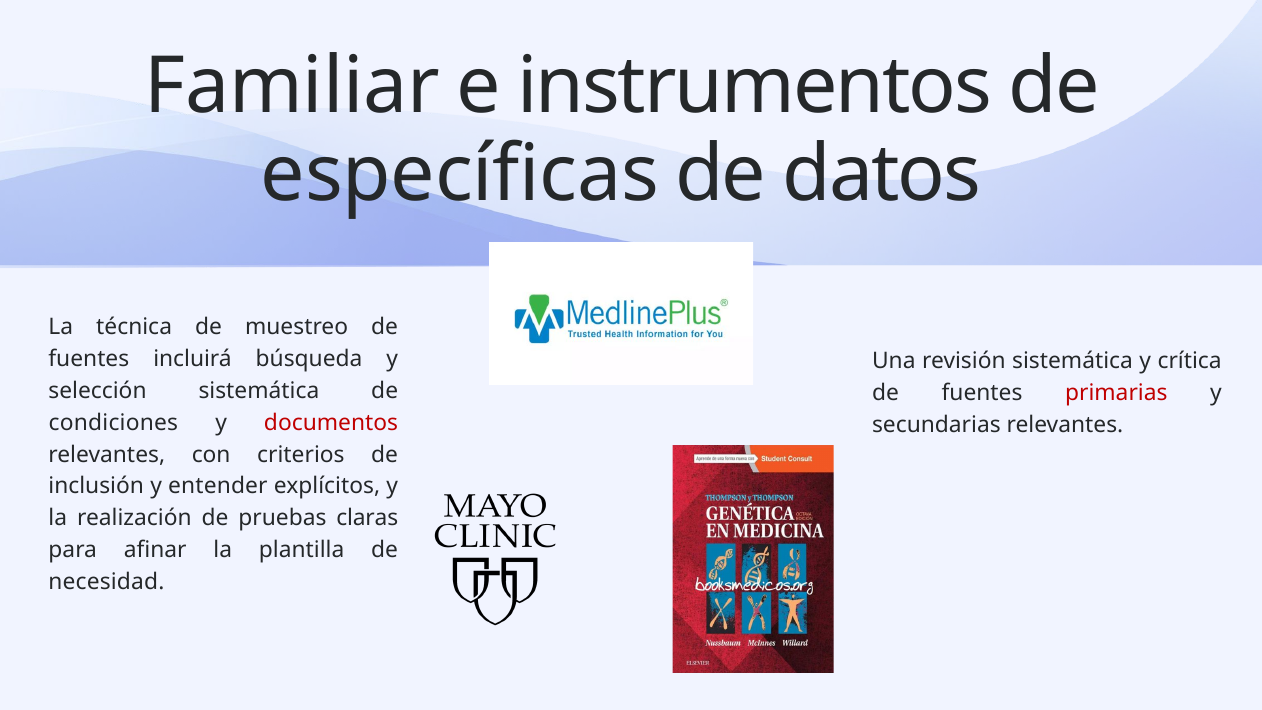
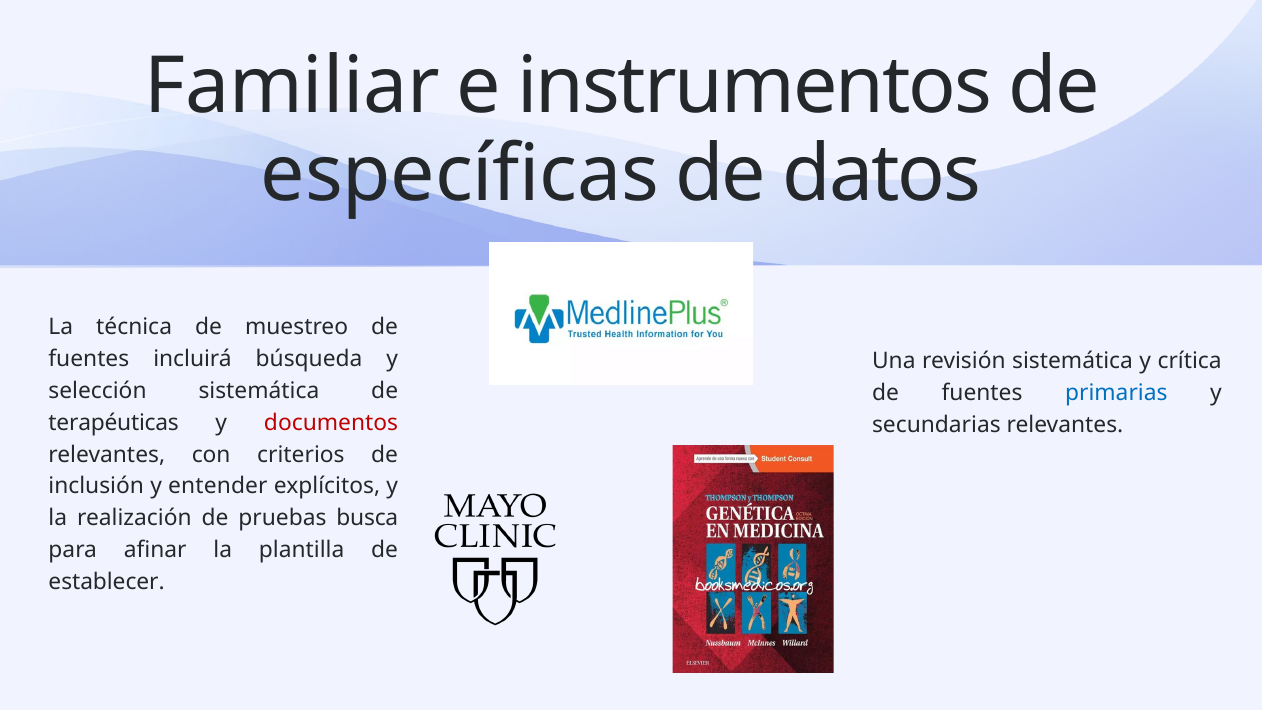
primarias colour: red -> blue (1116, 393)
condiciones: condiciones -> terapéuticas (114, 423)
claras: claras -> busca (367, 518)
necesidad: necesidad -> establecer (107, 582)
